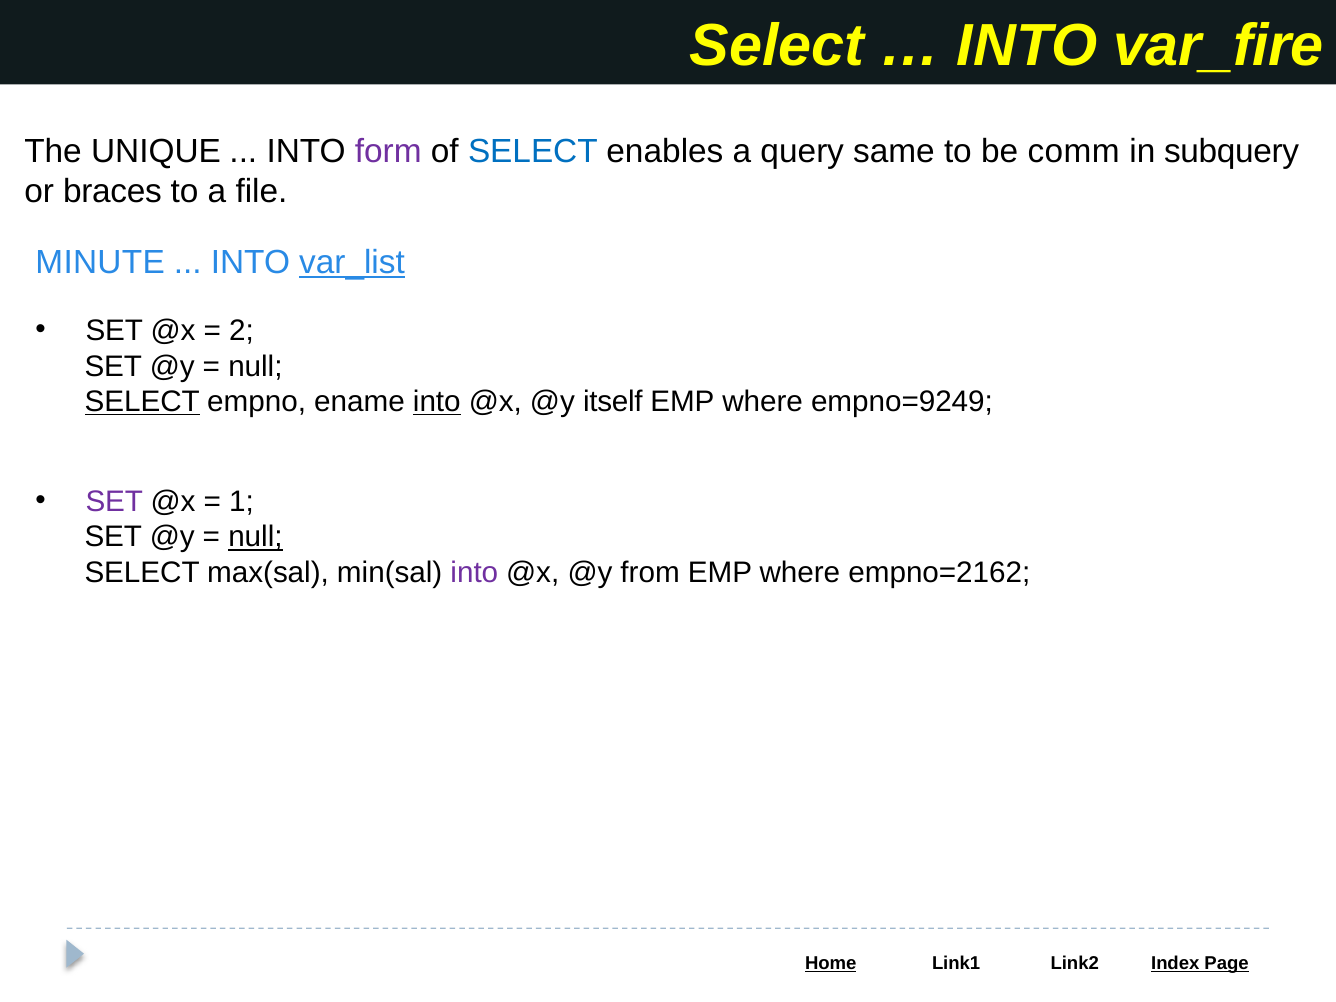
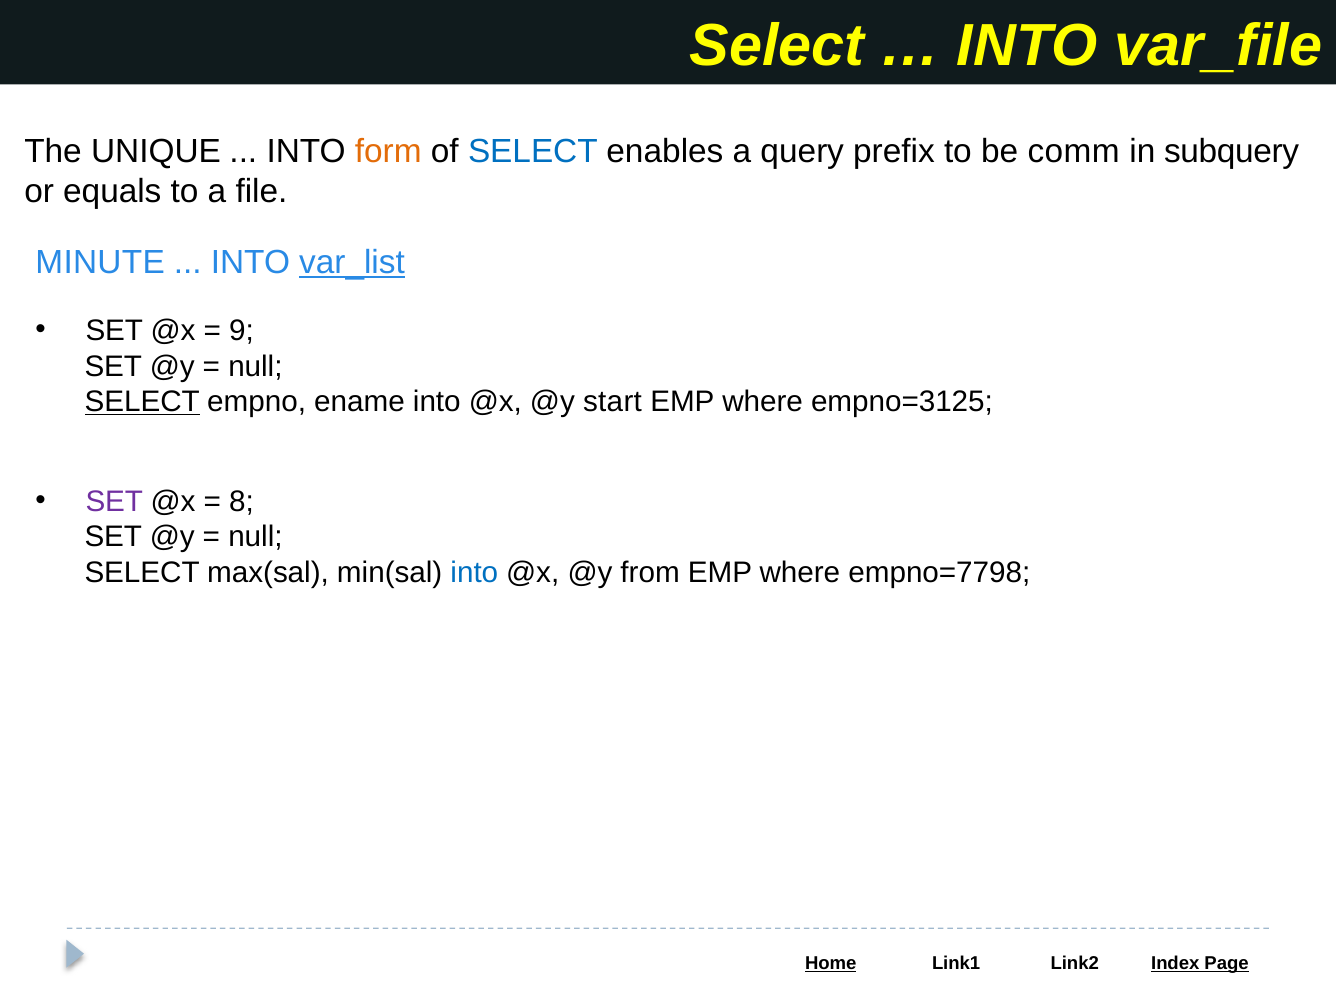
var_fire: var_fire -> var_file (1218, 46)
form colour: purple -> orange (388, 151)
same: same -> prefix (894, 151)
braces: braces -> equals (112, 191)
2: 2 -> 9 (242, 331)
into underline: present -> none (437, 402)
itself: itself -> start (612, 402)
empno=9249: empno=9249 -> empno=3125 (902, 402)
1: 1 -> 8 (242, 502)
null underline: present -> none (255, 537)
into colour: purple -> blue (474, 573)
empno=2162: empno=2162 -> empno=7798 (939, 573)
